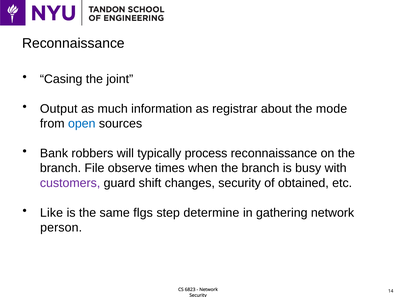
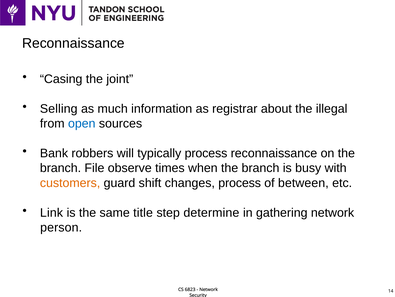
Output: Output -> Selling (59, 108)
mode: mode -> illegal (332, 108)
customers colour: purple -> orange (70, 183)
changes security: security -> process (240, 183)
obtained: obtained -> between (303, 183)
Like: Like -> Link (51, 212)
flgs: flgs -> title (143, 212)
